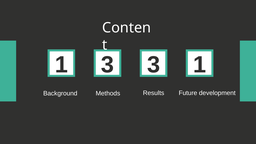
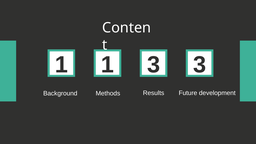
1 3: 3 -> 1 (108, 65)
3 1: 1 -> 3 (200, 65)
